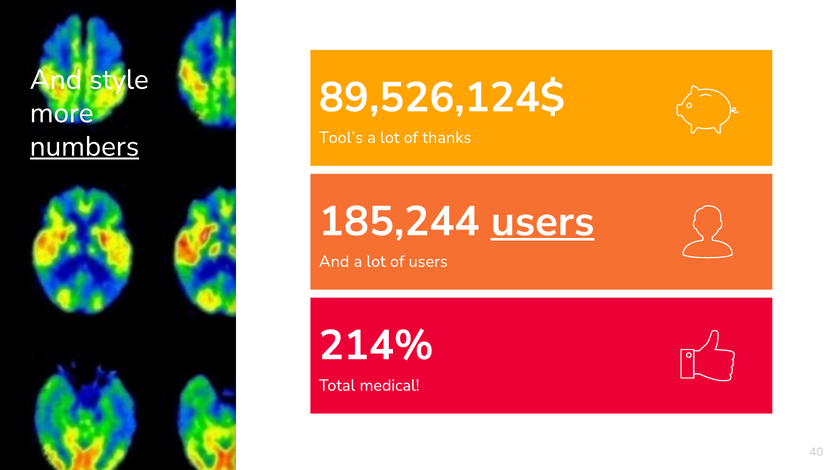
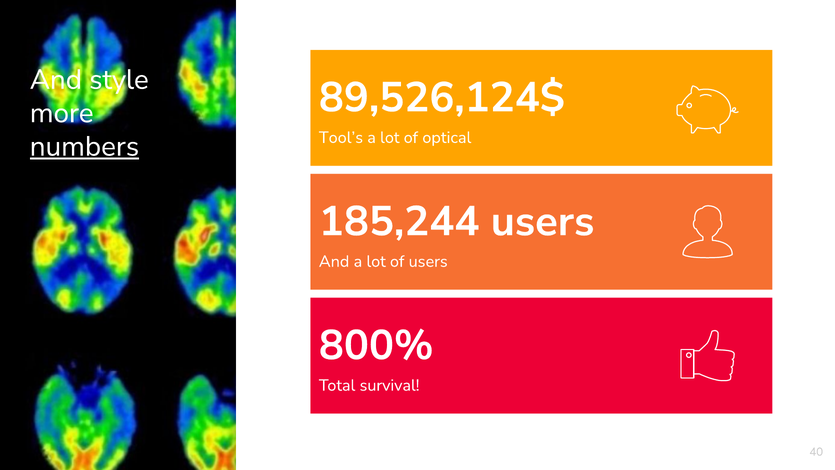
thanks: thanks -> optical (447, 137)
users underline: present -> none (543, 221)
214%: 214% -> 800% (376, 345)
medical: medical -> survival (389, 385)
